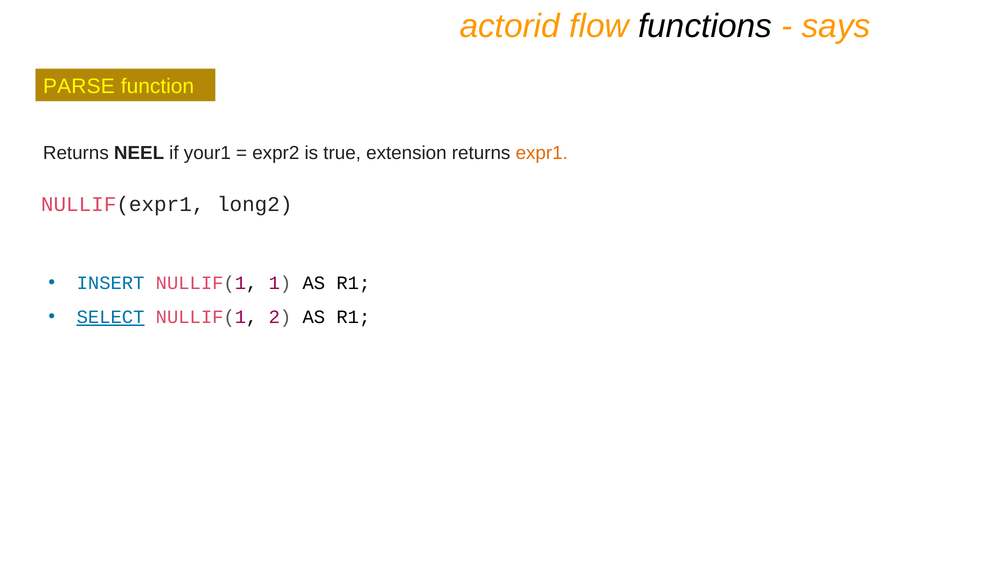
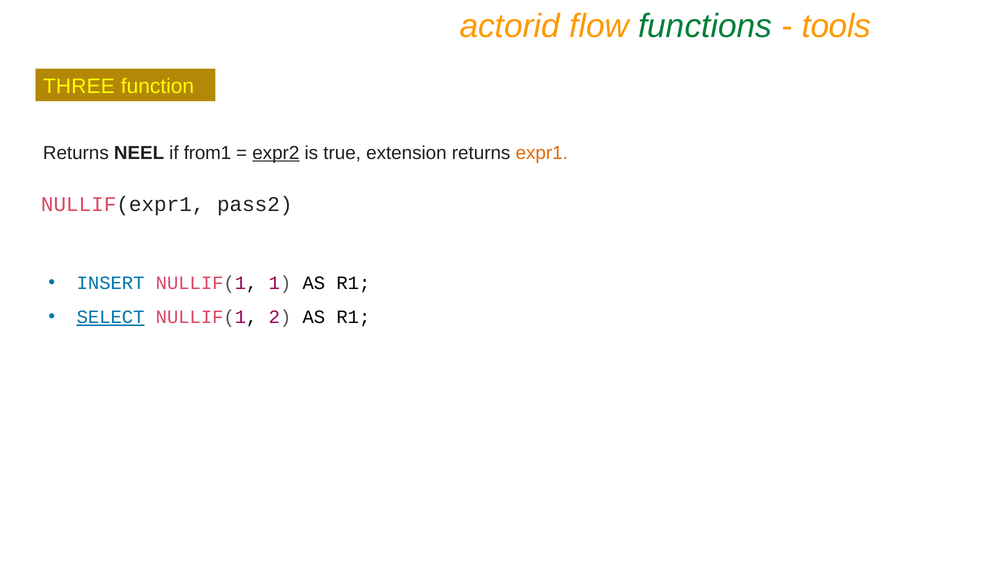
functions colour: black -> green (705, 26)
says: says -> tools (836, 26)
PARSE: PARSE -> THREE (79, 86)
your1: your1 -> from1 (207, 153)
expr2 underline: none -> present (276, 153)
long2: long2 -> pass2 (255, 204)
